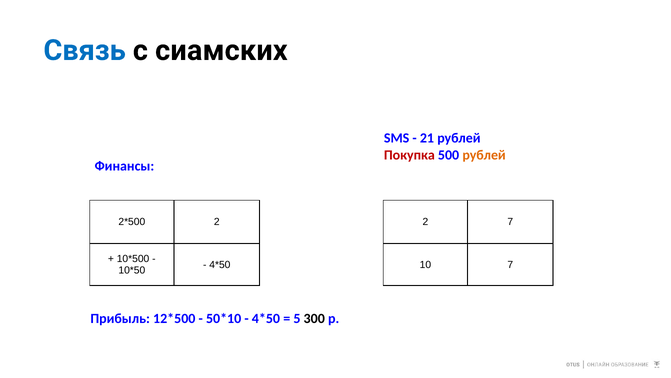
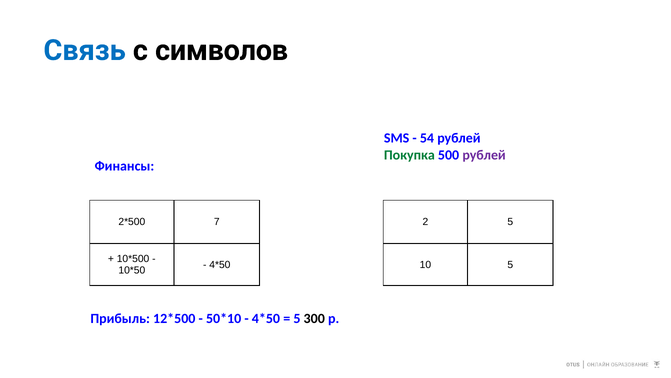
сиамских: сиамских -> символов (222, 50)
21: 21 -> 54 (427, 138)
Покупка colour: red -> green (409, 155)
рублей colour: orange -> purple (484, 155)
2: 2 -> 7 (217, 222)
2 7: 7 -> 5 (510, 222)
10 7: 7 -> 5 (510, 264)
